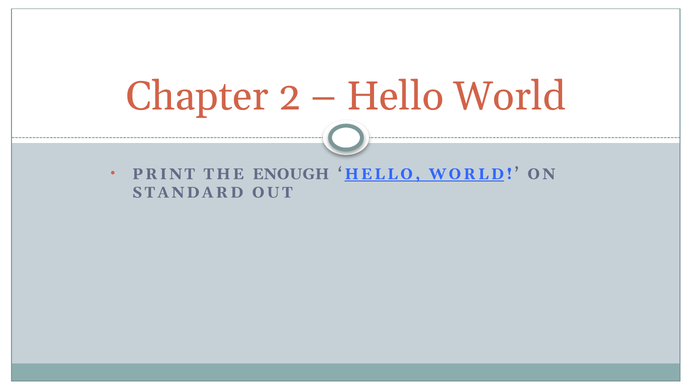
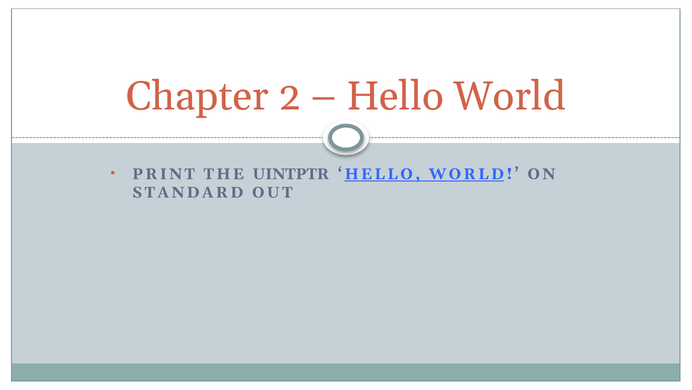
ENOUGH: ENOUGH -> UINTPTR (291, 174)
